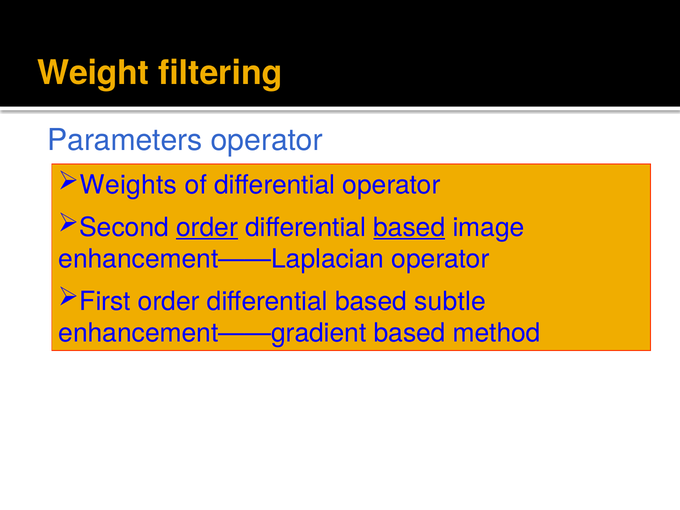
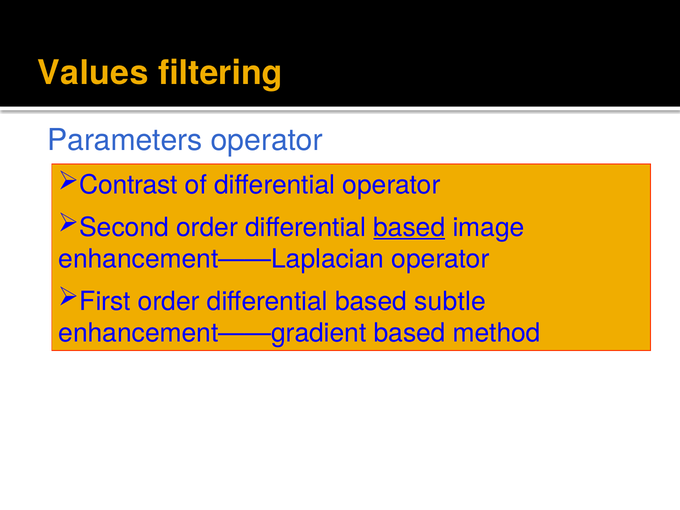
Weight: Weight -> Values (93, 73)
Weights: Weights -> Contrast (129, 185)
order underline: present -> none (207, 227)
